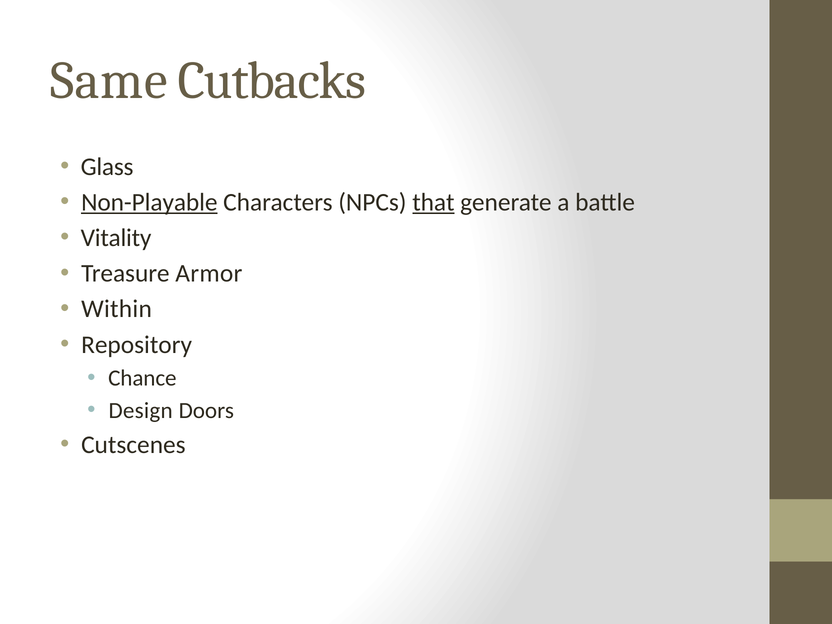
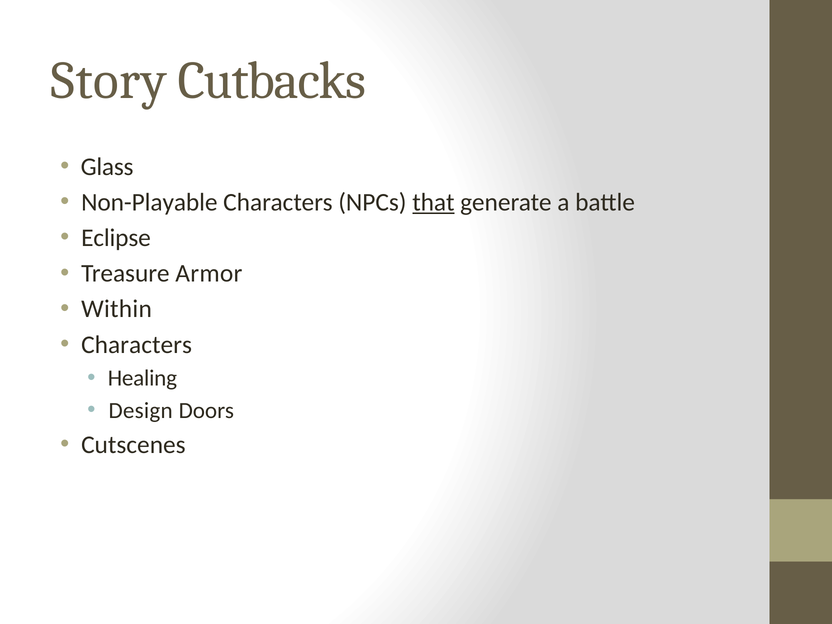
Same: Same -> Story (109, 81)
Non-Playable underline: present -> none (149, 202)
Vitality: Vitality -> Eclipse (116, 238)
Repository: Repository -> Characters (137, 345)
Chance: Chance -> Healing (142, 378)
